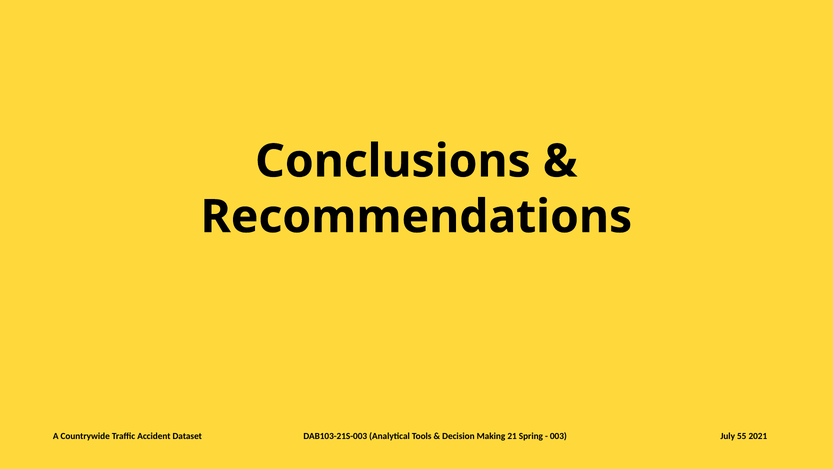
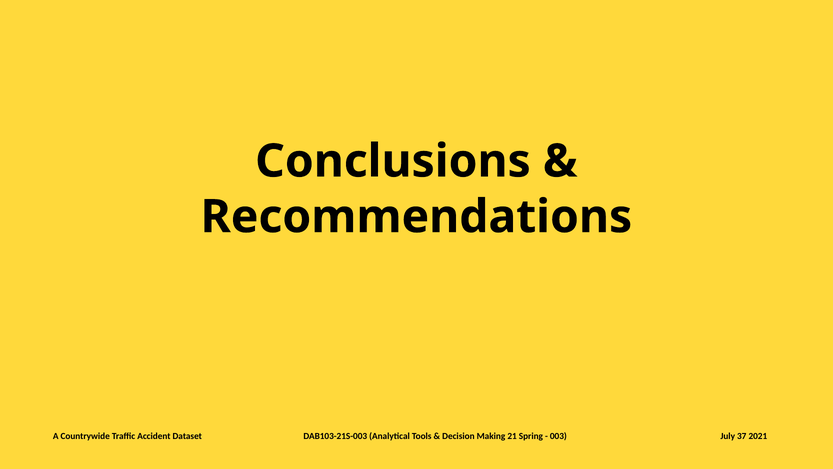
55: 55 -> 37 (742, 436)
